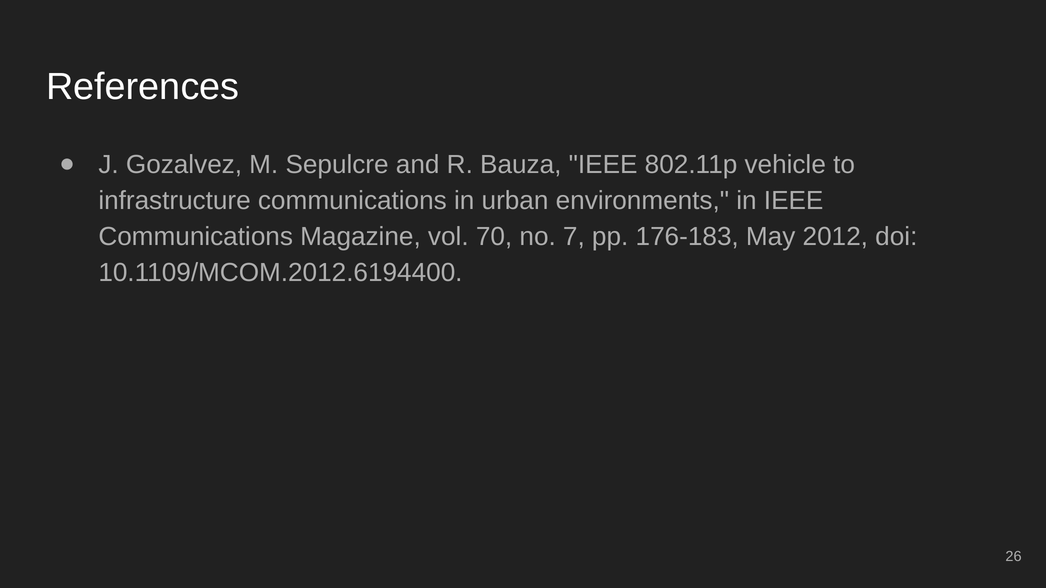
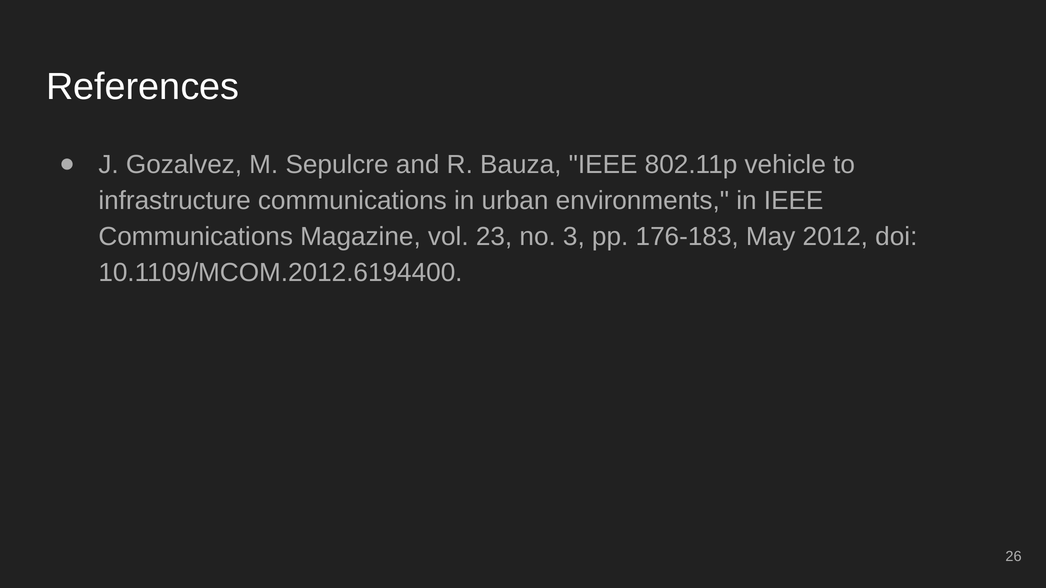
70: 70 -> 23 (494, 237)
7: 7 -> 3 (574, 237)
